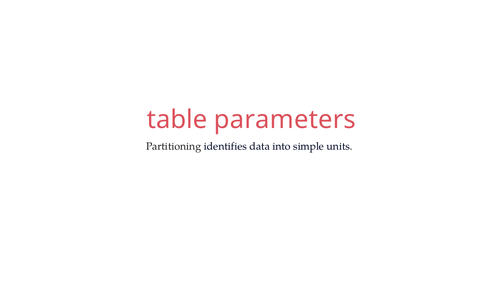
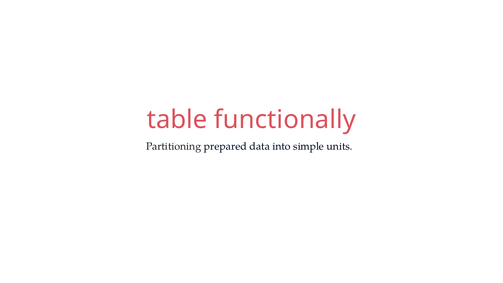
parameters: parameters -> functionally (285, 120)
identifies: identifies -> prepared (225, 146)
